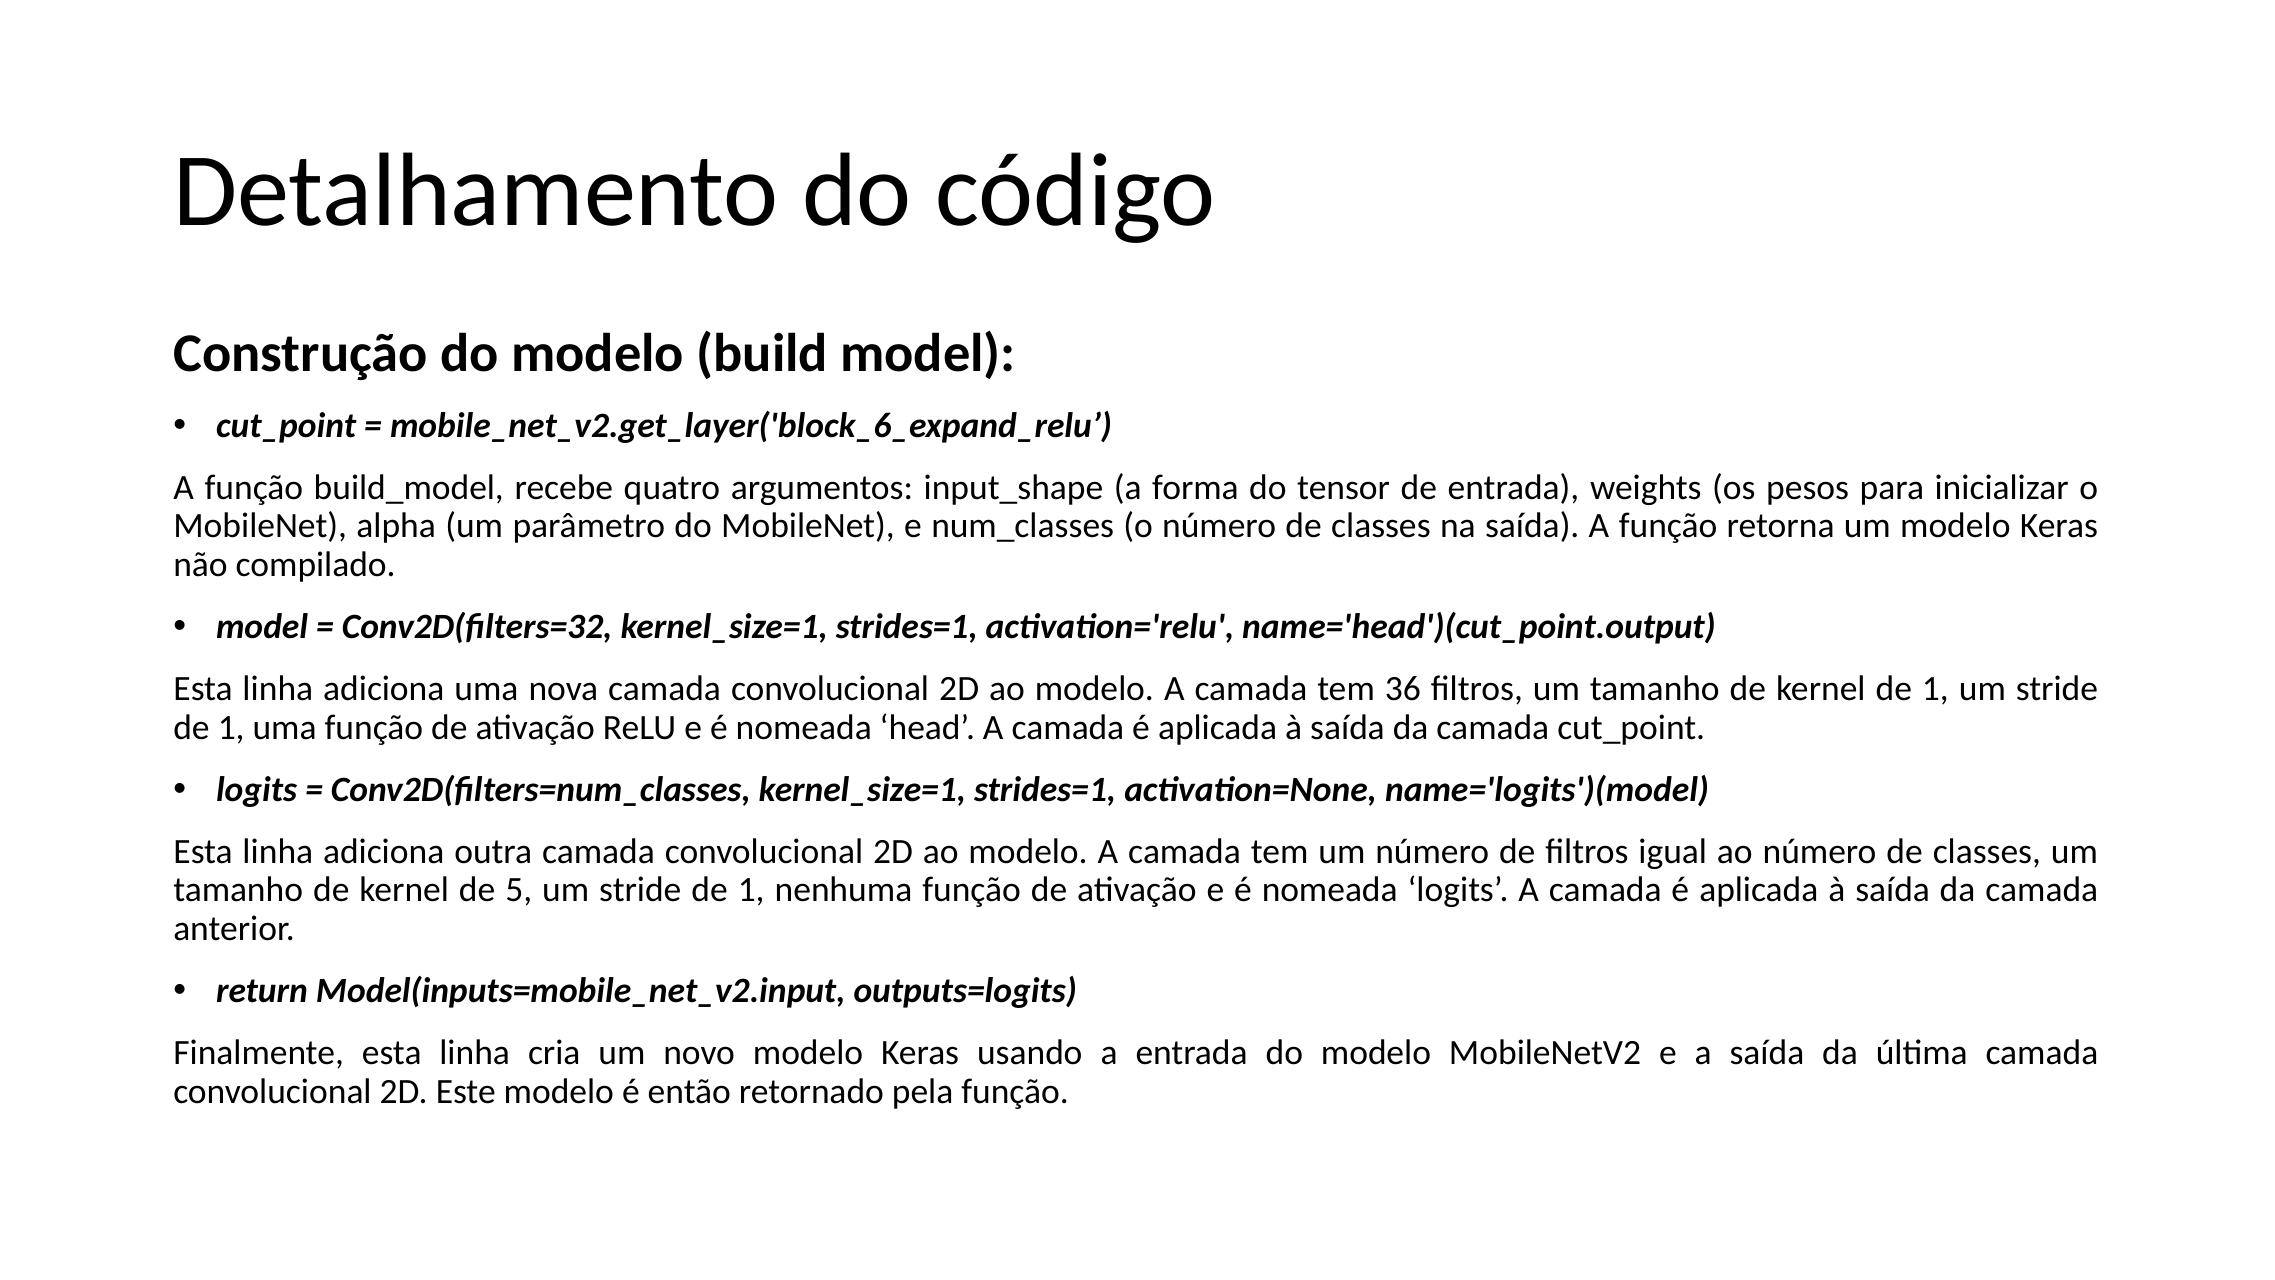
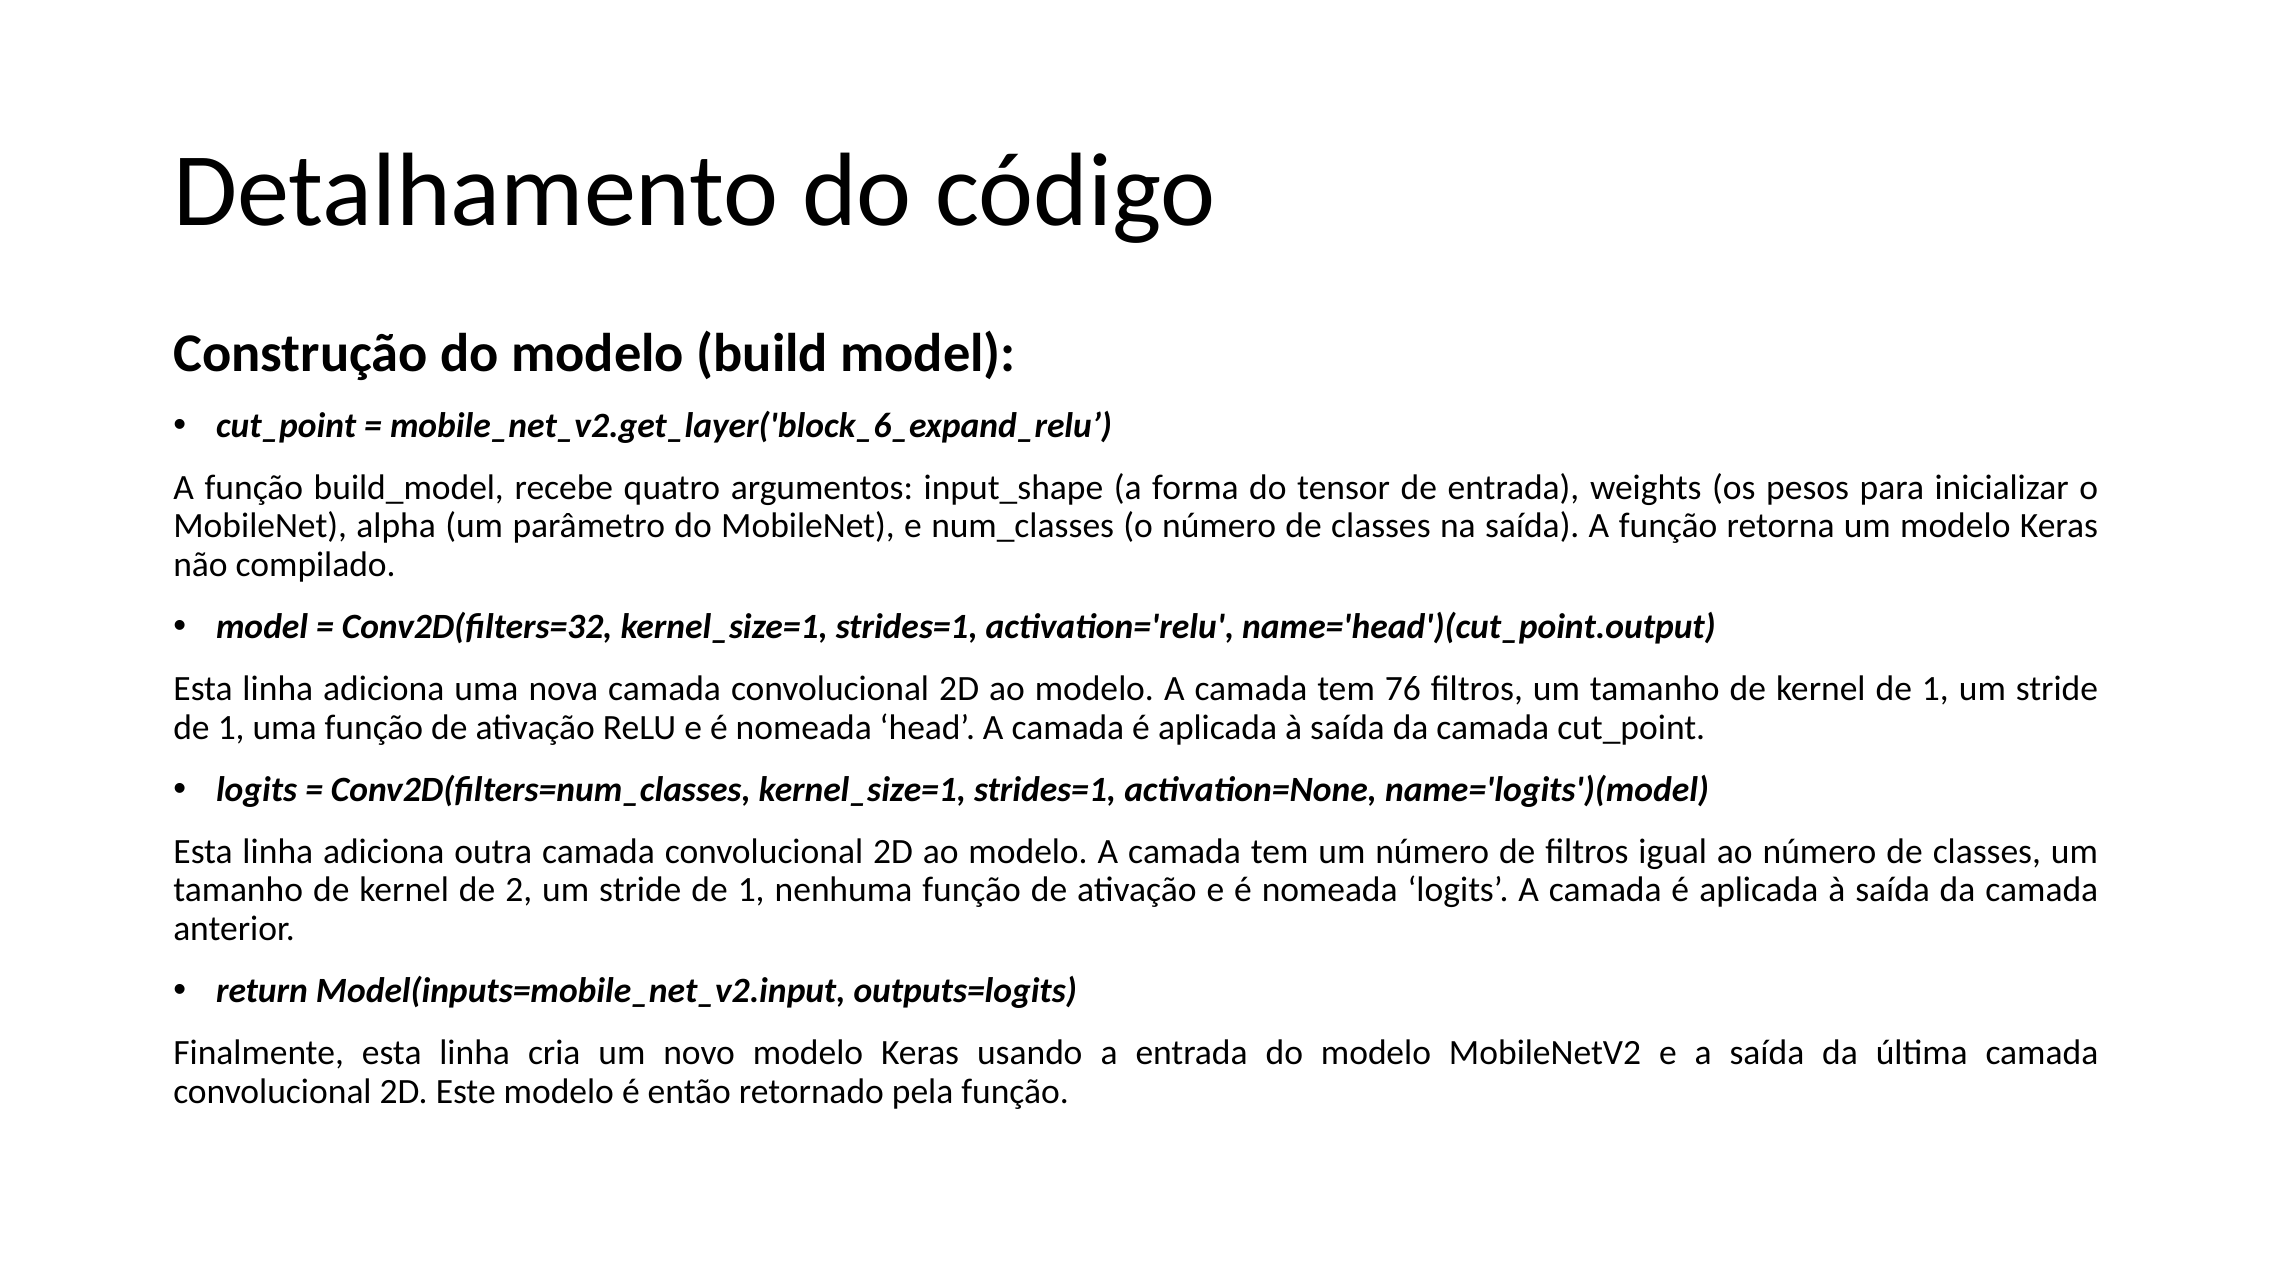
36: 36 -> 76 (1403, 689)
5: 5 -> 2 (519, 890)
